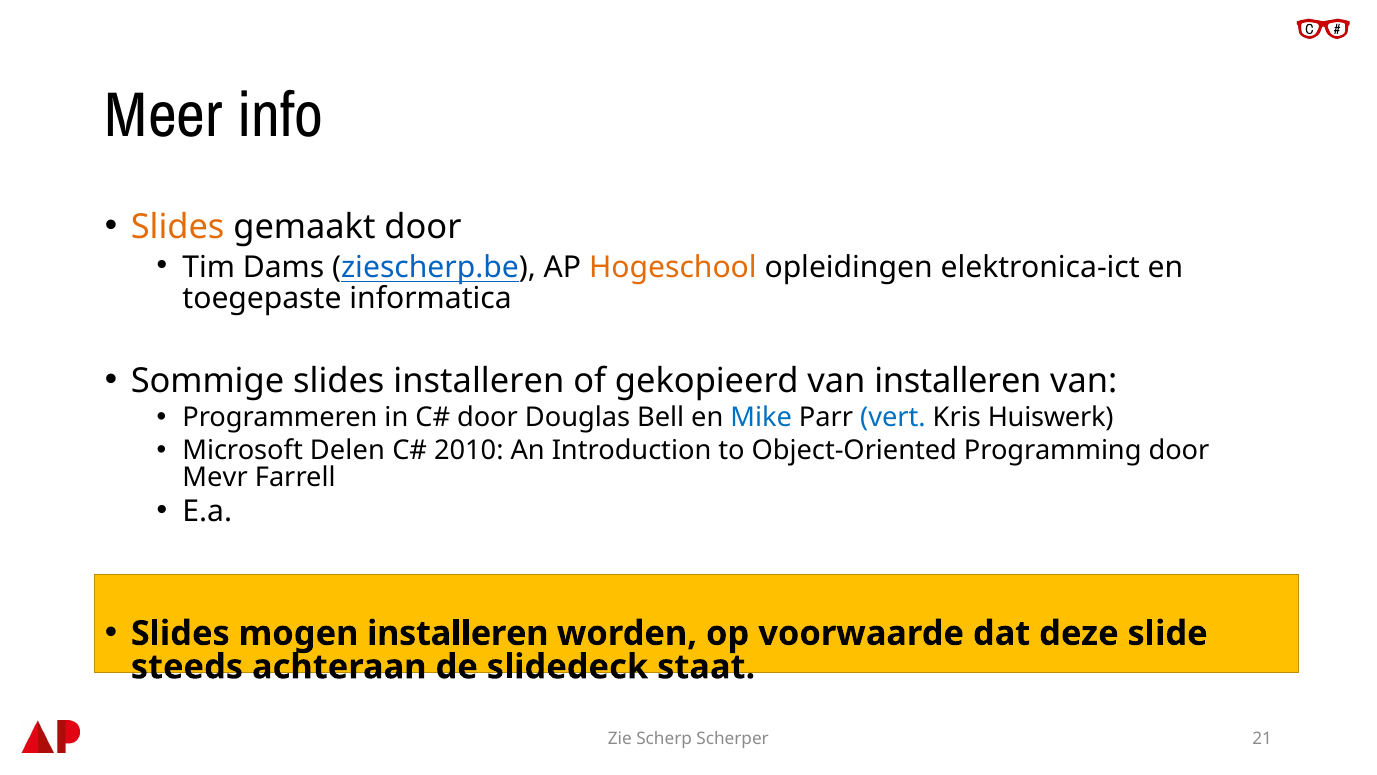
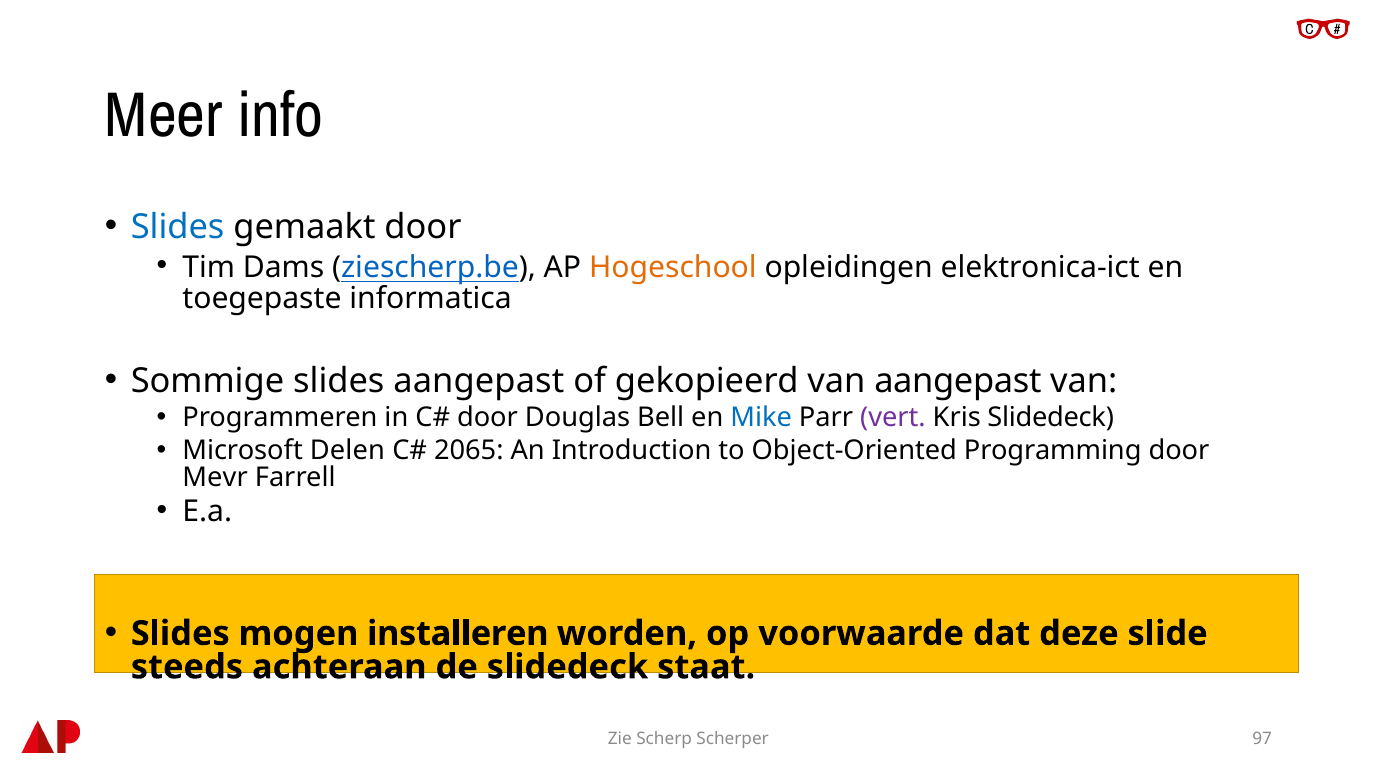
Slides colour: orange -> blue (178, 227)
slides installeren: installeren -> aangepast (479, 381)
van installeren: installeren -> aangepast (958, 381)
vert colour: blue -> purple (893, 418)
Kris Huiswerk: Huiswerk -> Slidedeck (1051, 418)
2010: 2010 -> 2065 (469, 450)
21: 21 -> 97 (1262, 738)
